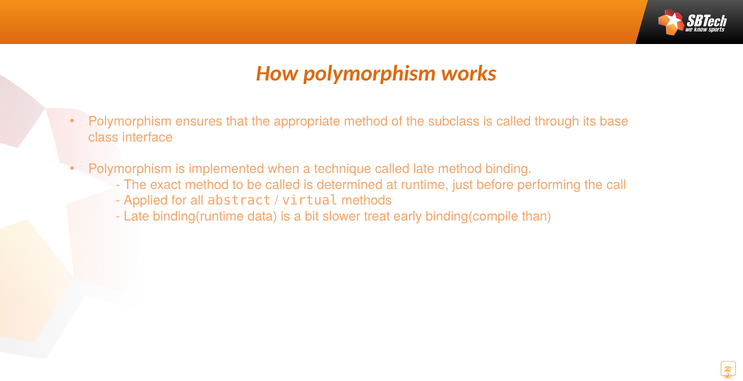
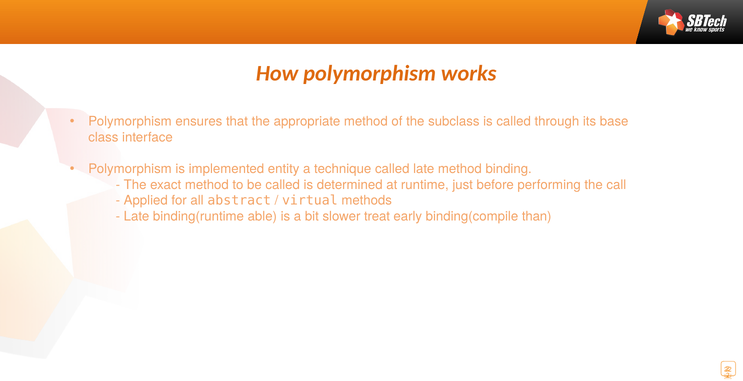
when: when -> entity (284, 169)
data: data -> able (262, 217)
